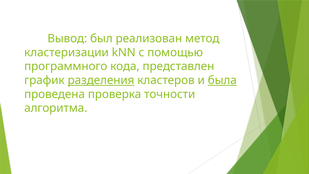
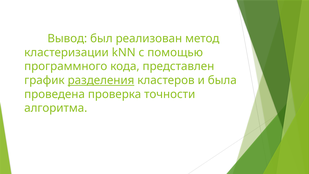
была underline: present -> none (222, 80)
